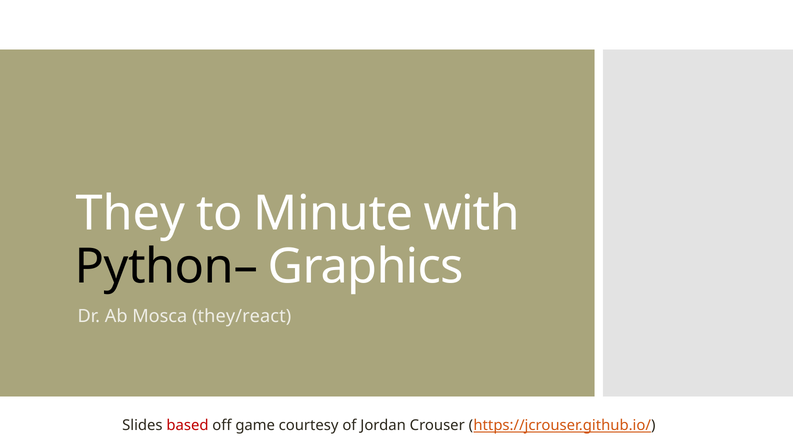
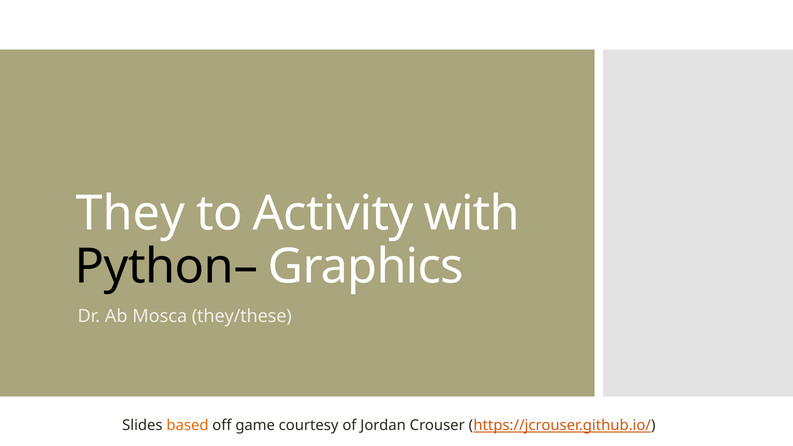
Minute: Minute -> Activity (333, 214)
they/react: they/react -> they/these (242, 316)
based colour: red -> orange (187, 425)
